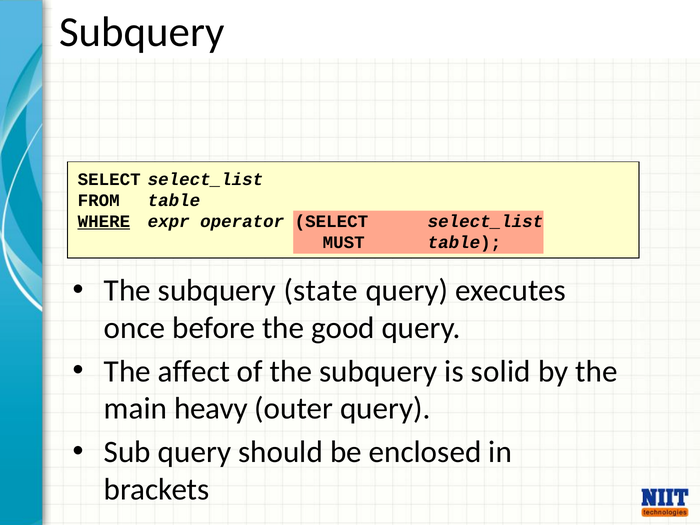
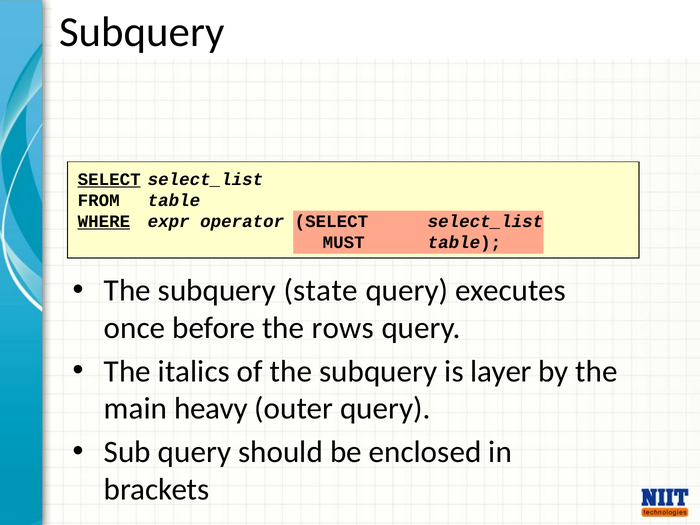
SELECT underline: none -> present (109, 180)
good: good -> rows (343, 328)
affect: affect -> italics (194, 371)
solid: solid -> layer (501, 371)
